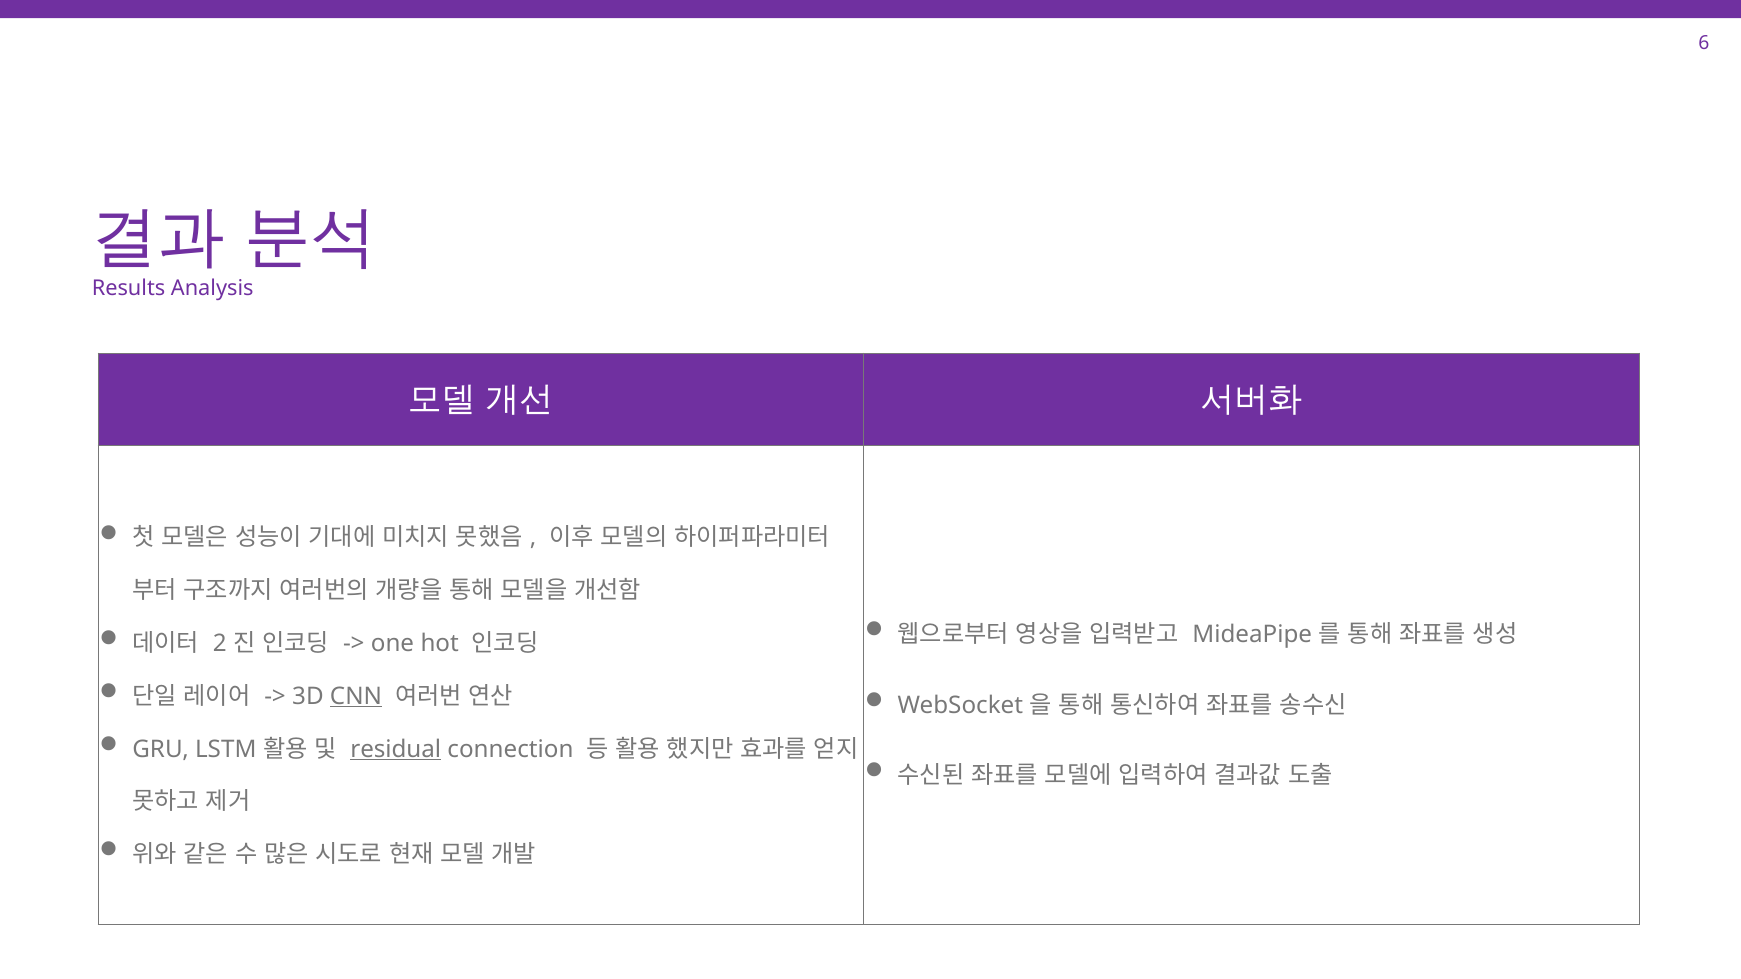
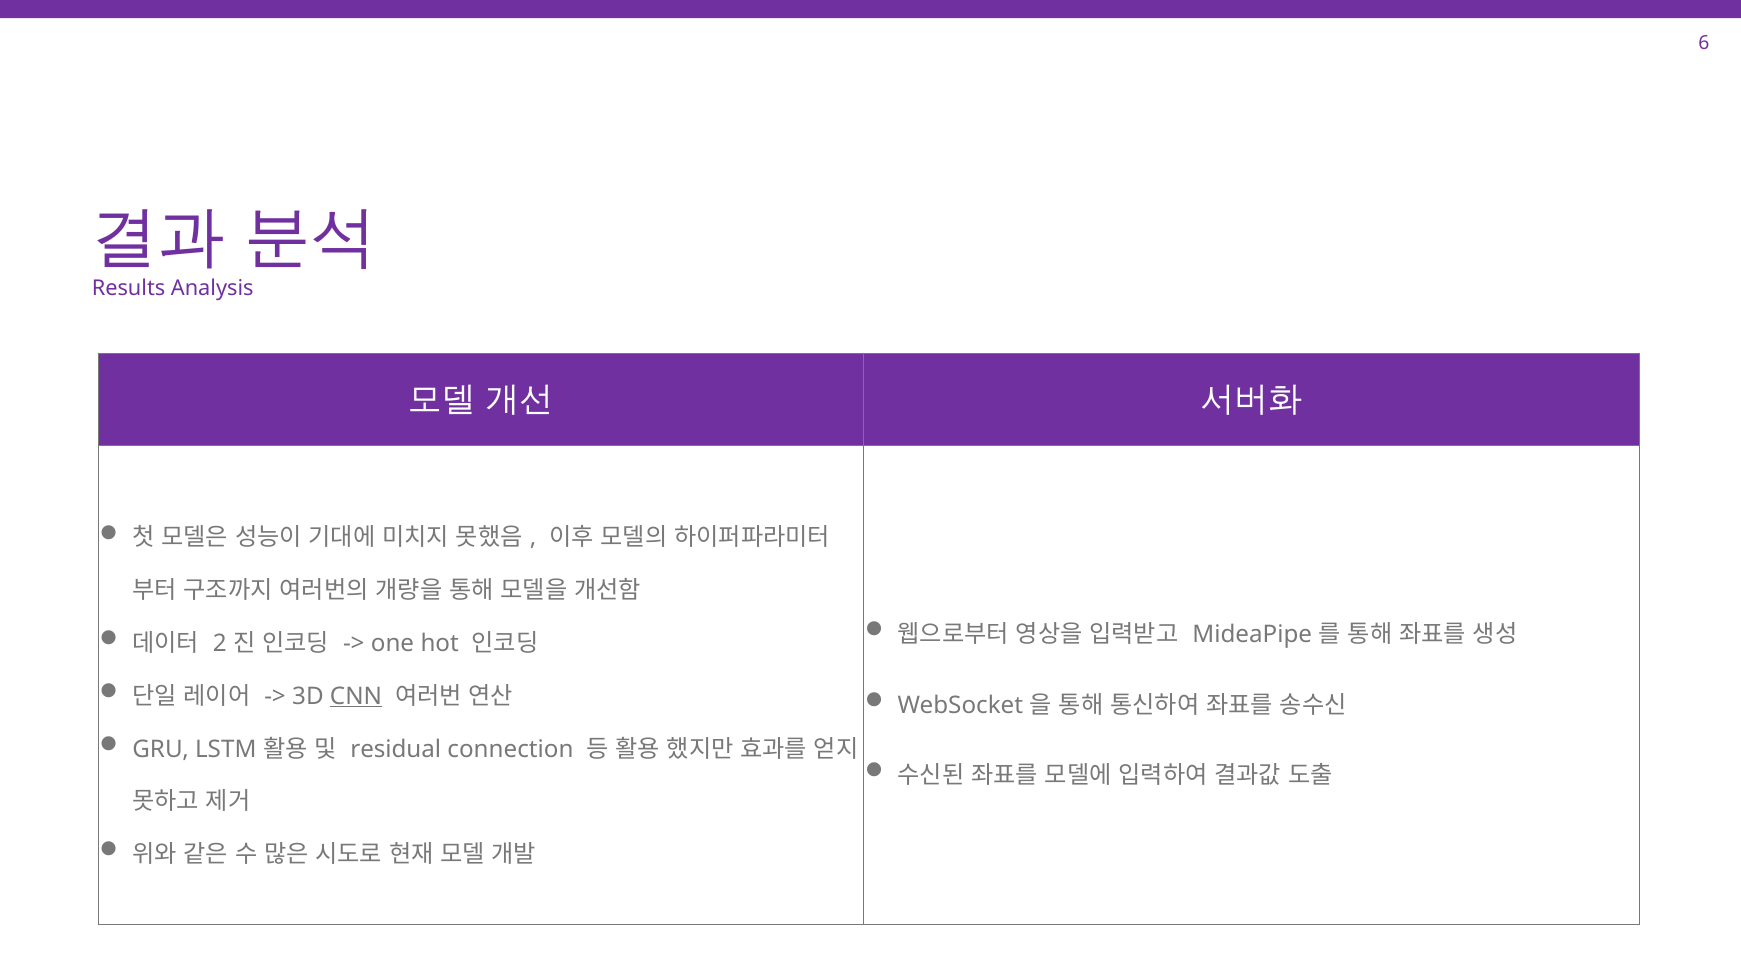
residual underline: present -> none (396, 749)
